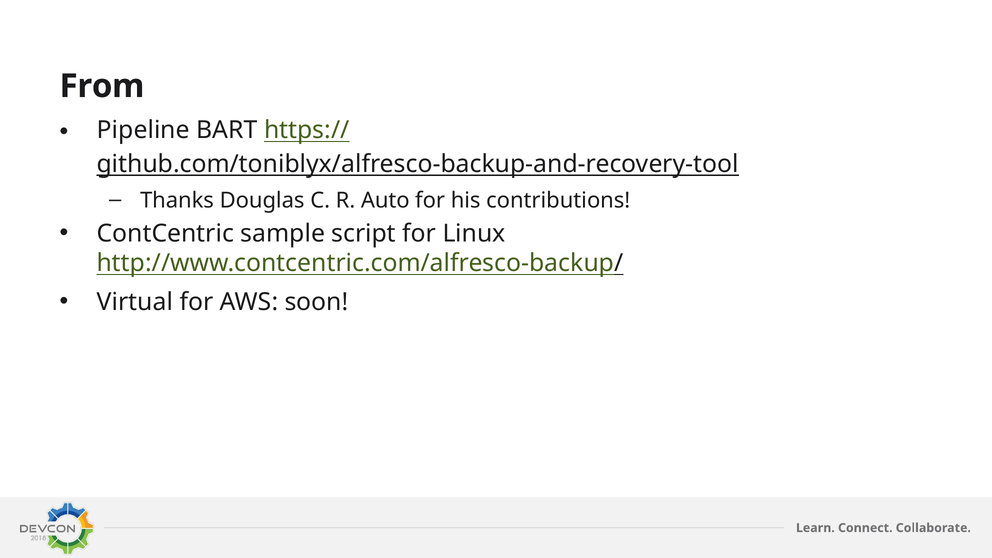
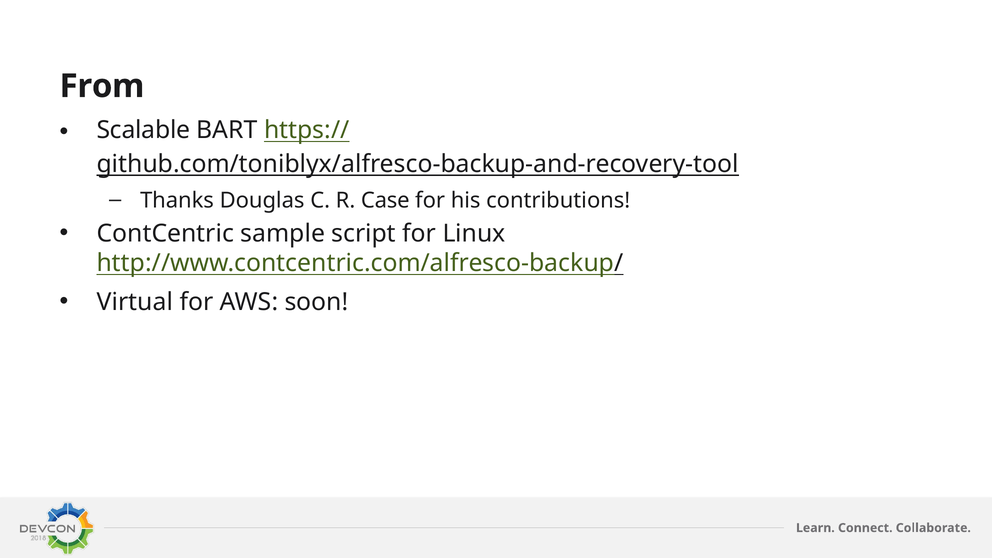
Pipeline: Pipeline -> Scalable (143, 130)
Auto: Auto -> Case (385, 200)
